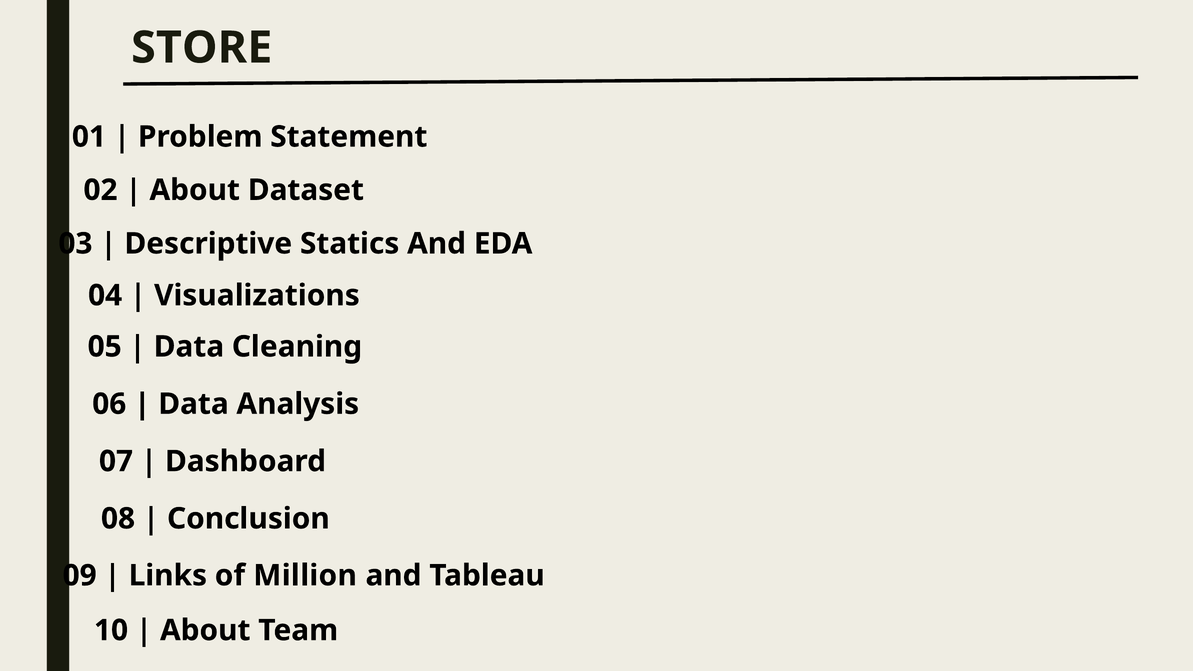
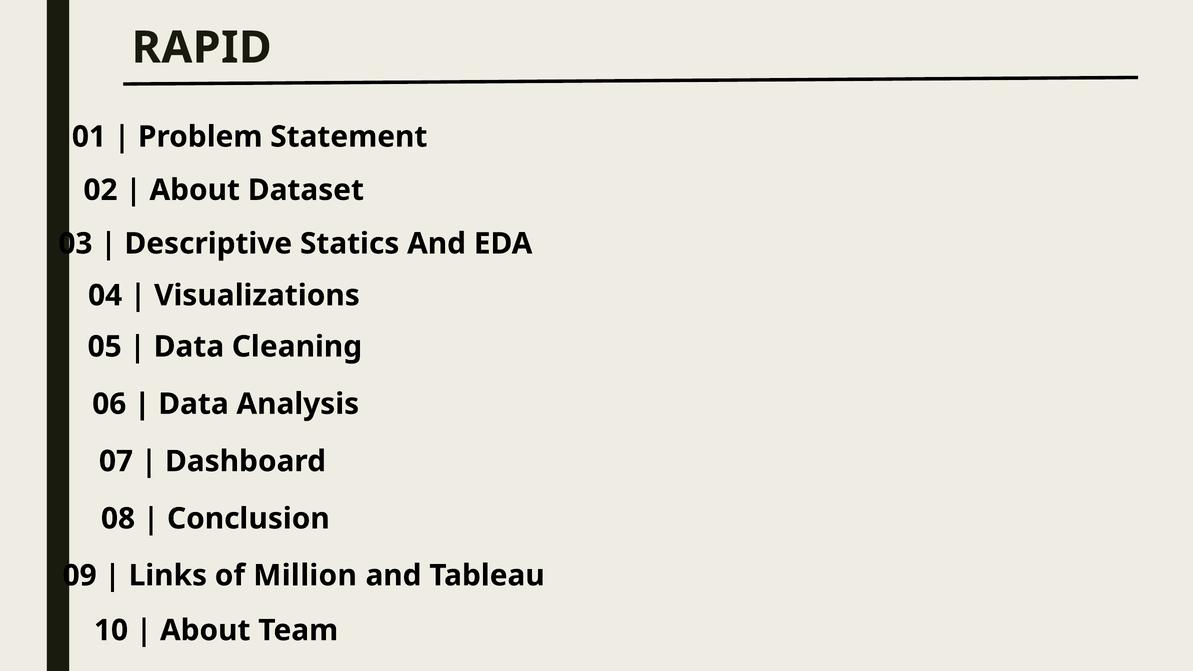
STORE: STORE -> RAPID (202, 48)
